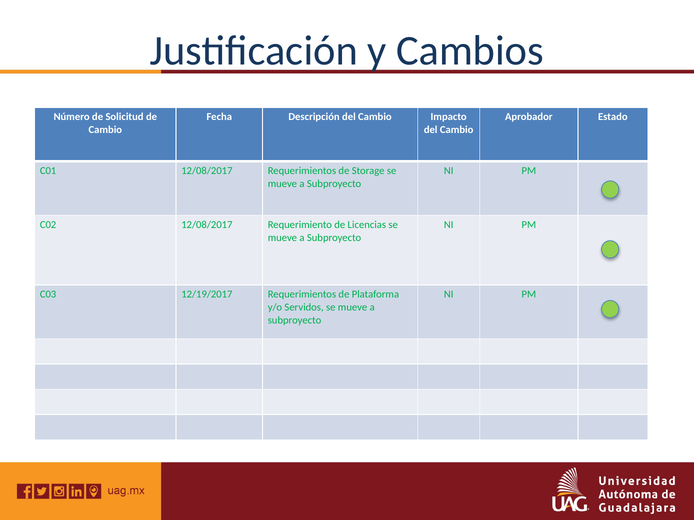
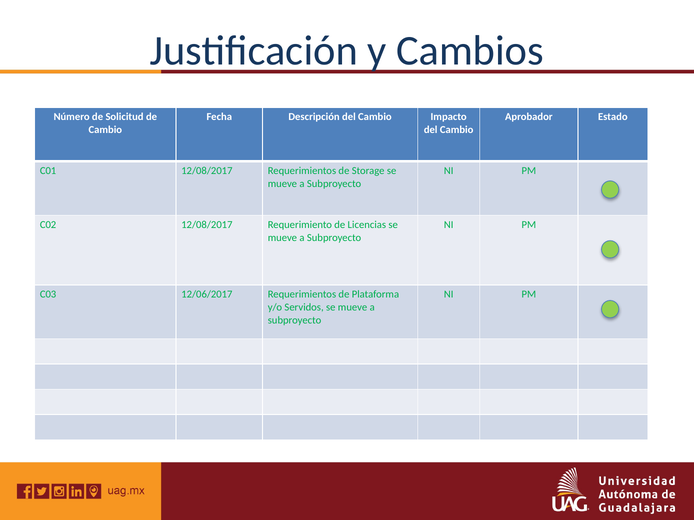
12/19/2017: 12/19/2017 -> 12/06/2017 (207, 295)
